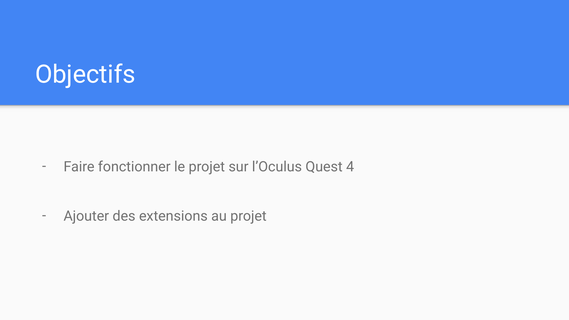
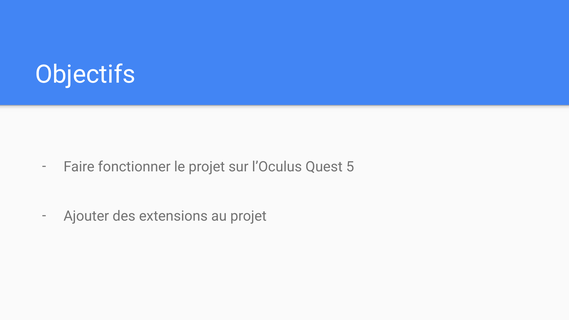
4: 4 -> 5 (350, 167)
